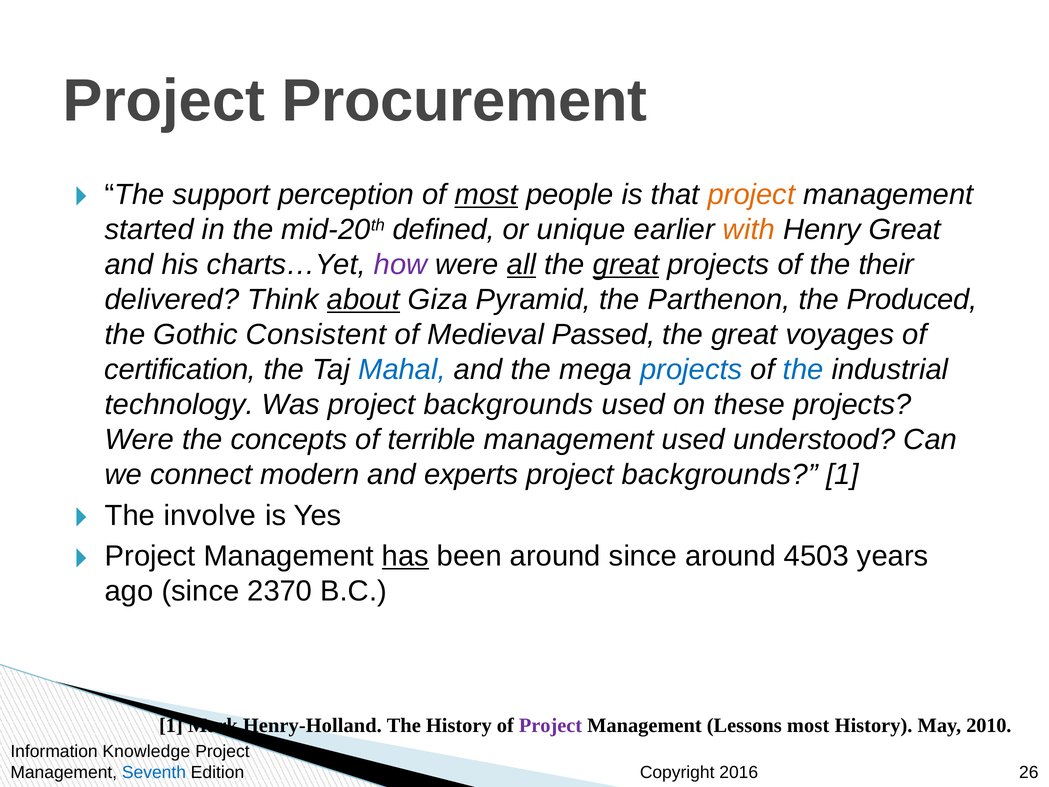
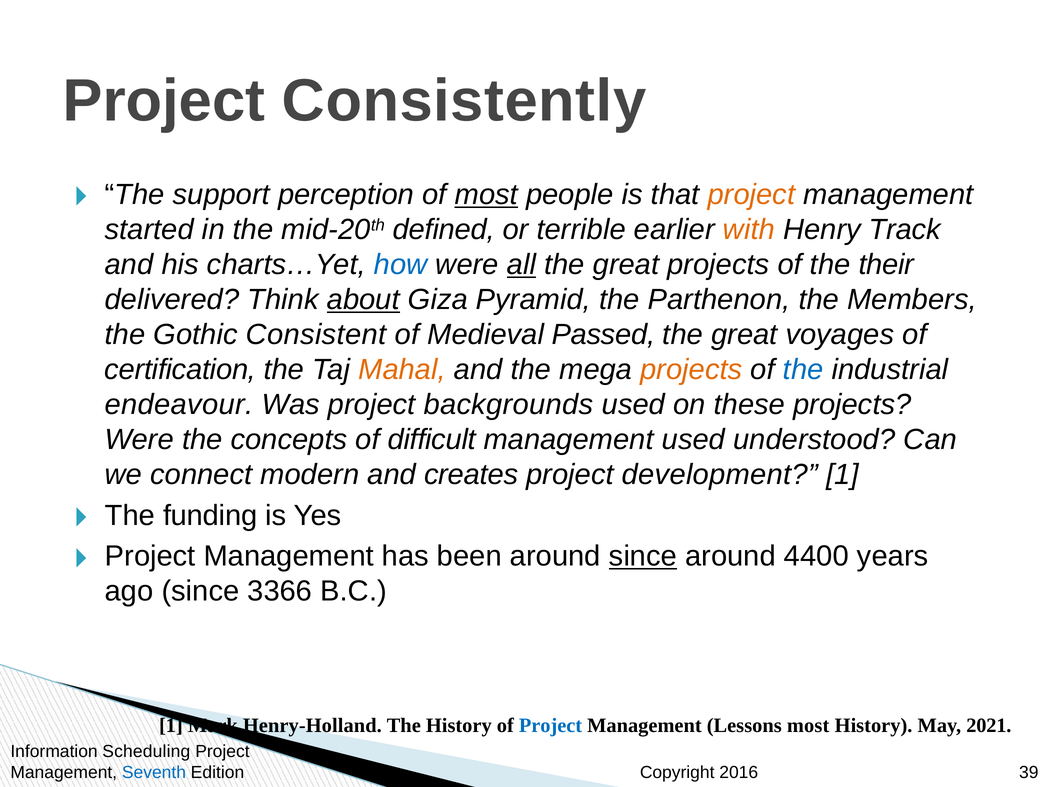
Procurement: Procurement -> Consistently (464, 101)
unique: unique -> terrible (581, 230)
Henry Great: Great -> Track (905, 230)
how colour: purple -> blue (401, 265)
great underline: present -> none (626, 265)
Produced: Produced -> Members (912, 300)
Mahal colour: blue -> orange (402, 370)
projects colour: blue -> orange (691, 370)
technology: technology -> endeavour (179, 405)
terrible: terrible -> difficult (432, 440)
experts: experts -> creates (471, 475)
backgrounds: backgrounds -> development (720, 475)
involve: involve -> funding (210, 515)
has underline: present -> none (405, 556)
since underline: none -> present (643, 556)
4503: 4503 -> 4400 (816, 556)
2370: 2370 -> 3366 (280, 591)
Project colour: purple -> blue (551, 725)
2010: 2010 -> 2021 (989, 725)
Knowledge: Knowledge -> Scheduling (146, 751)
26: 26 -> 39 (1029, 772)
